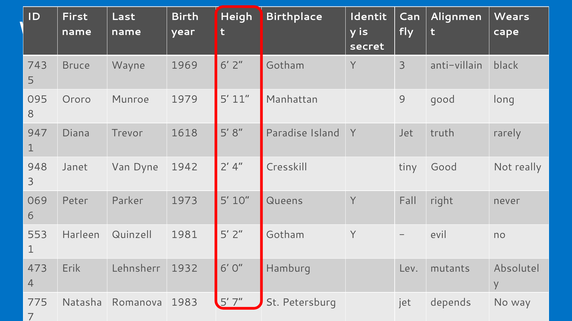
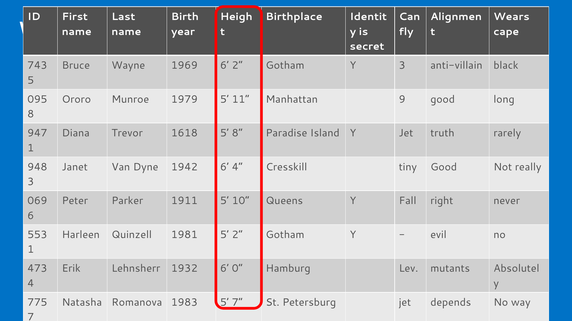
1942 2: 2 -> 6 (225, 167)
Parker 1973: 1973 -> 1911 (184, 201)
